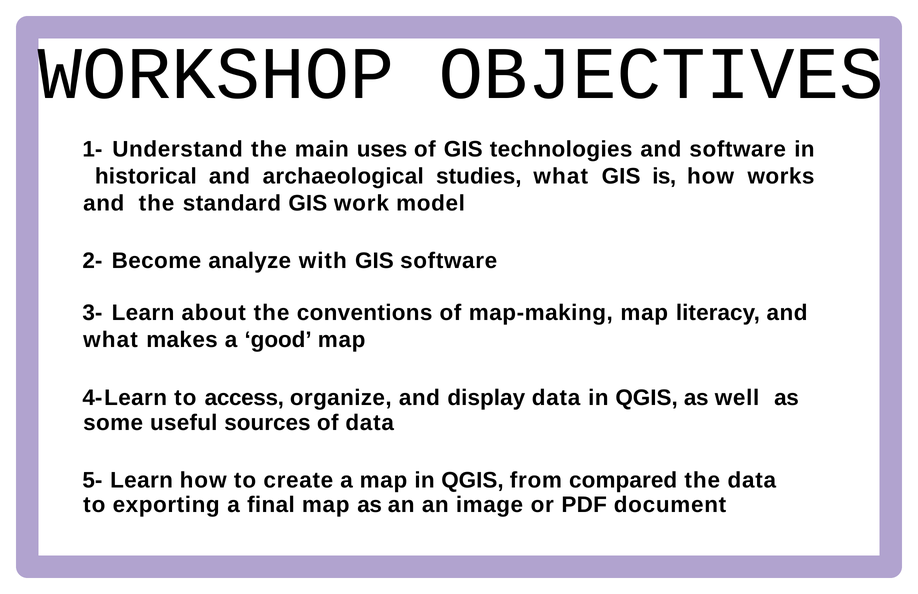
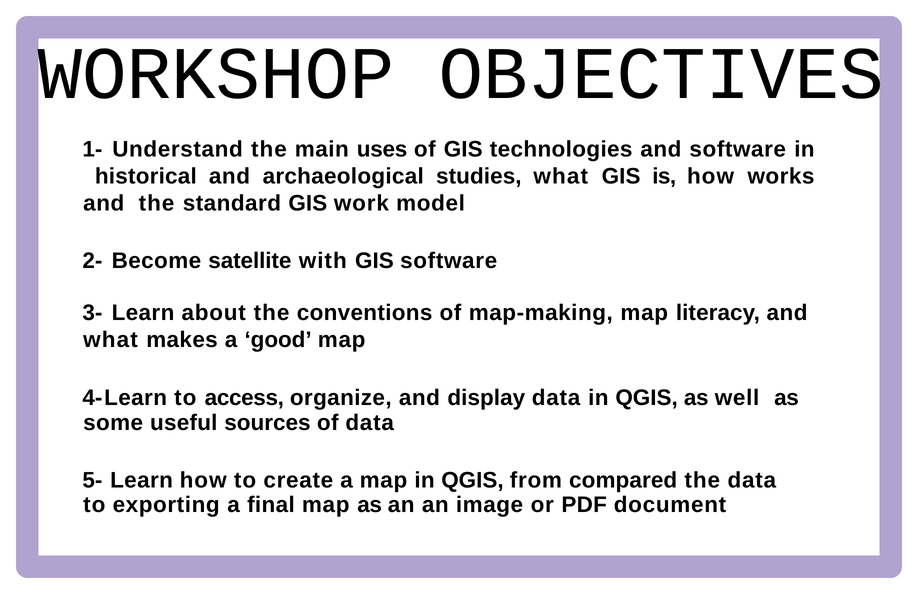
analyze: analyze -> satellite (250, 261)
